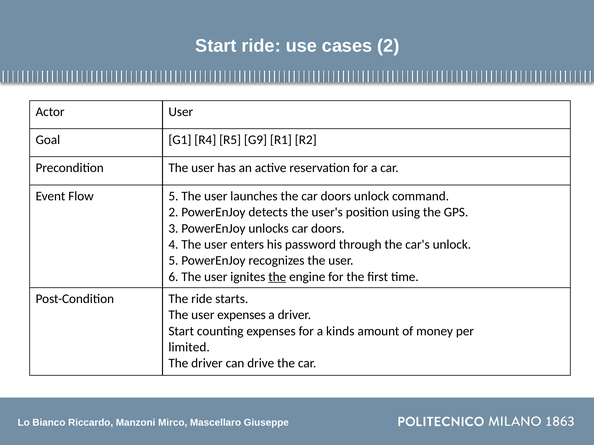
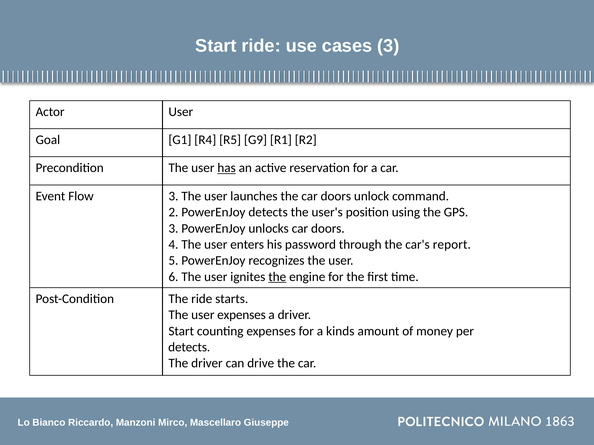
cases 2: 2 -> 3 (388, 46)
has underline: none -> present (227, 168)
Flow 5: 5 -> 3 (173, 196)
car's unlock: unlock -> report (452, 245)
limited: limited -> detects (189, 348)
